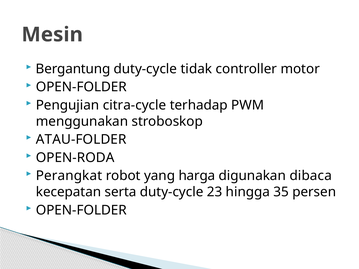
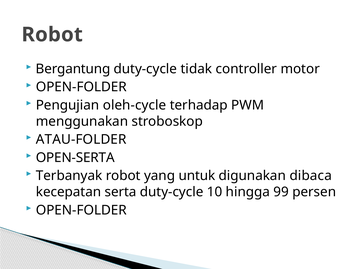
Mesin: Mesin -> Robot (52, 35)
citra-cycle: citra-cycle -> oleh-cycle (135, 105)
OPEN-RODA: OPEN-RODA -> OPEN-SERTA (75, 158)
Perangkat: Perangkat -> Terbanyak (69, 176)
harga: harga -> untuk (197, 176)
23: 23 -> 10 (215, 192)
35: 35 -> 99 (281, 192)
